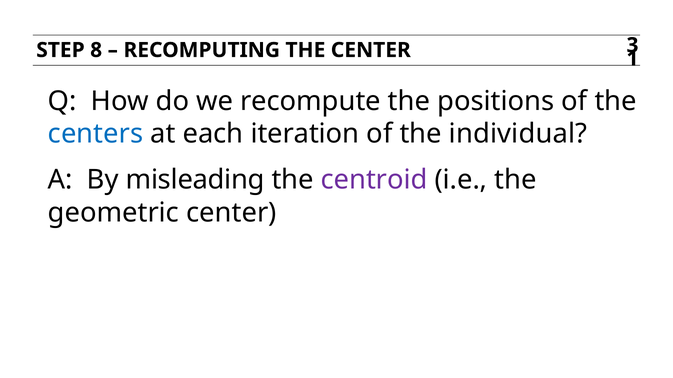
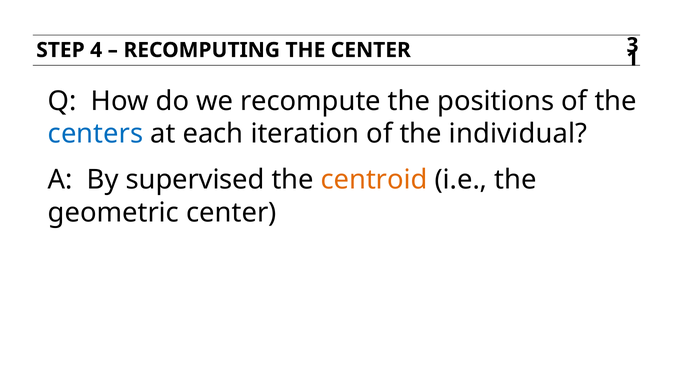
8: 8 -> 4 (96, 50)
misleading: misleading -> supervised (195, 180)
centroid colour: purple -> orange (374, 180)
